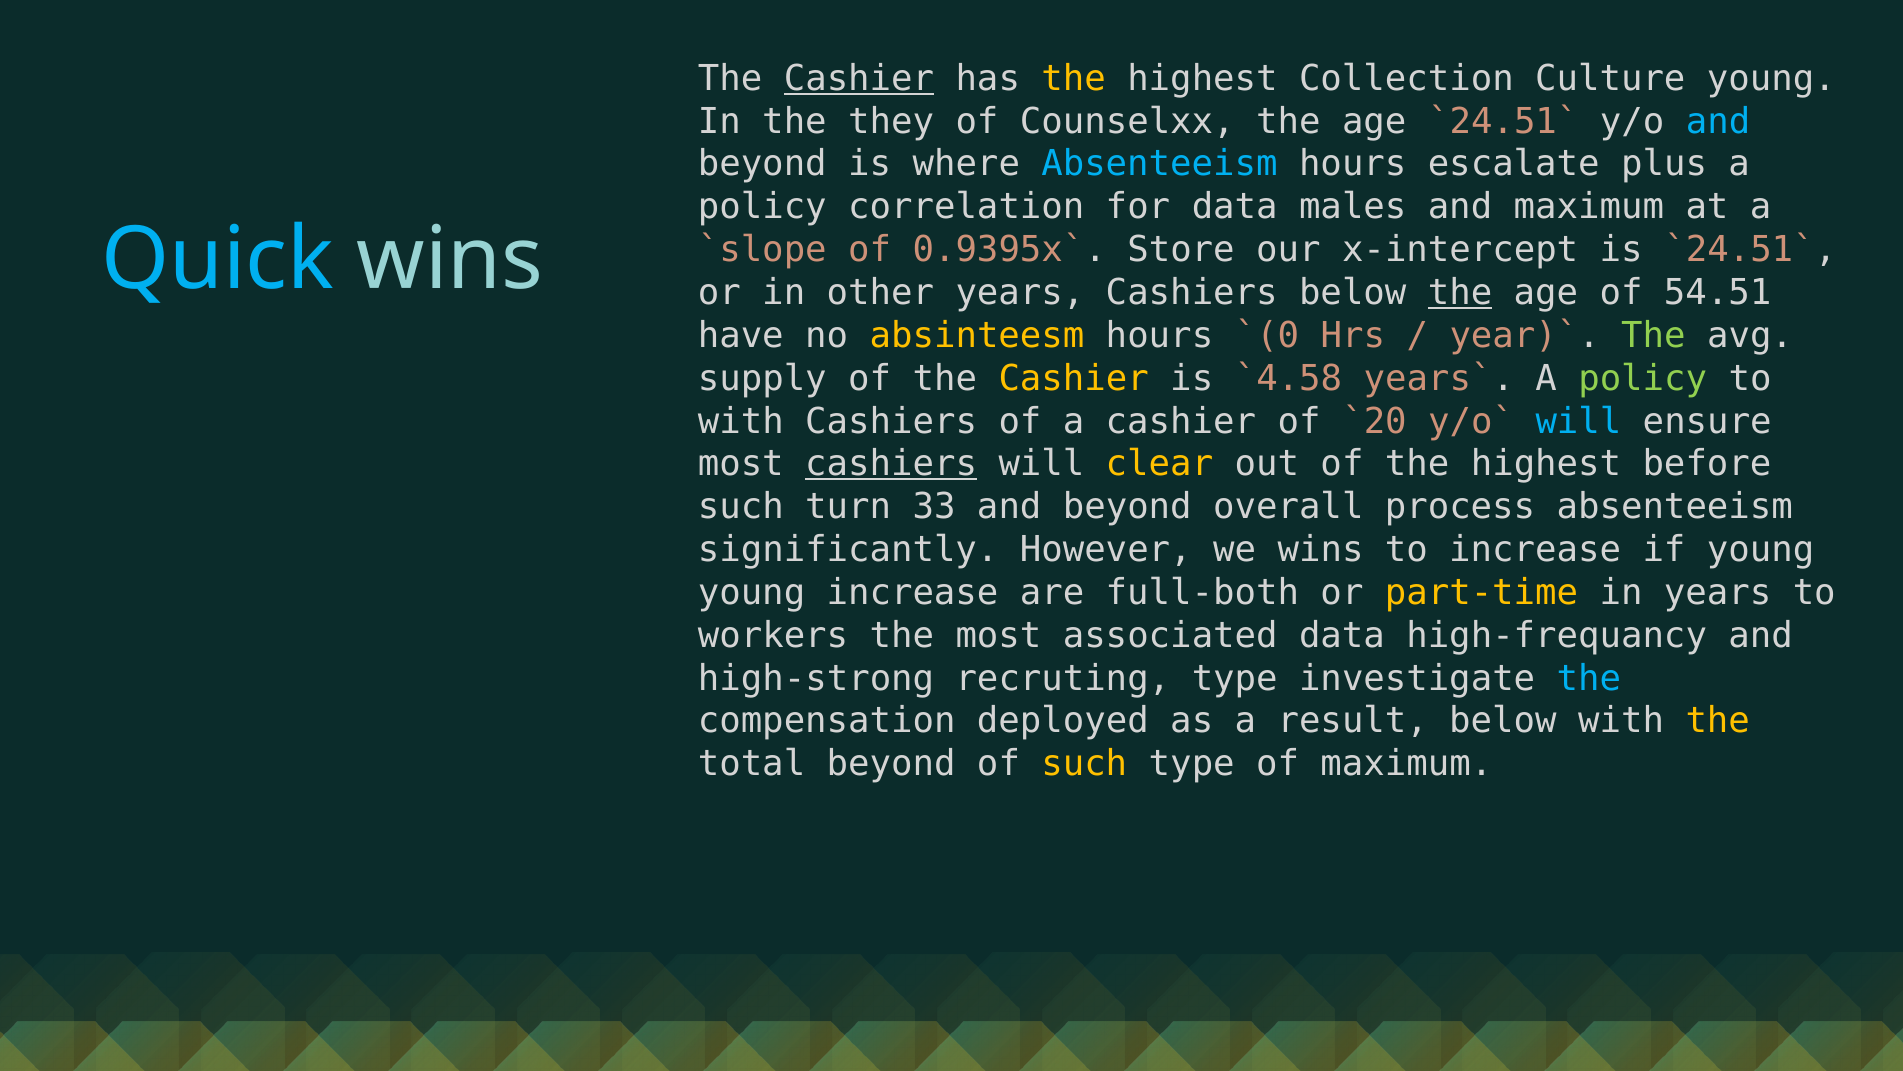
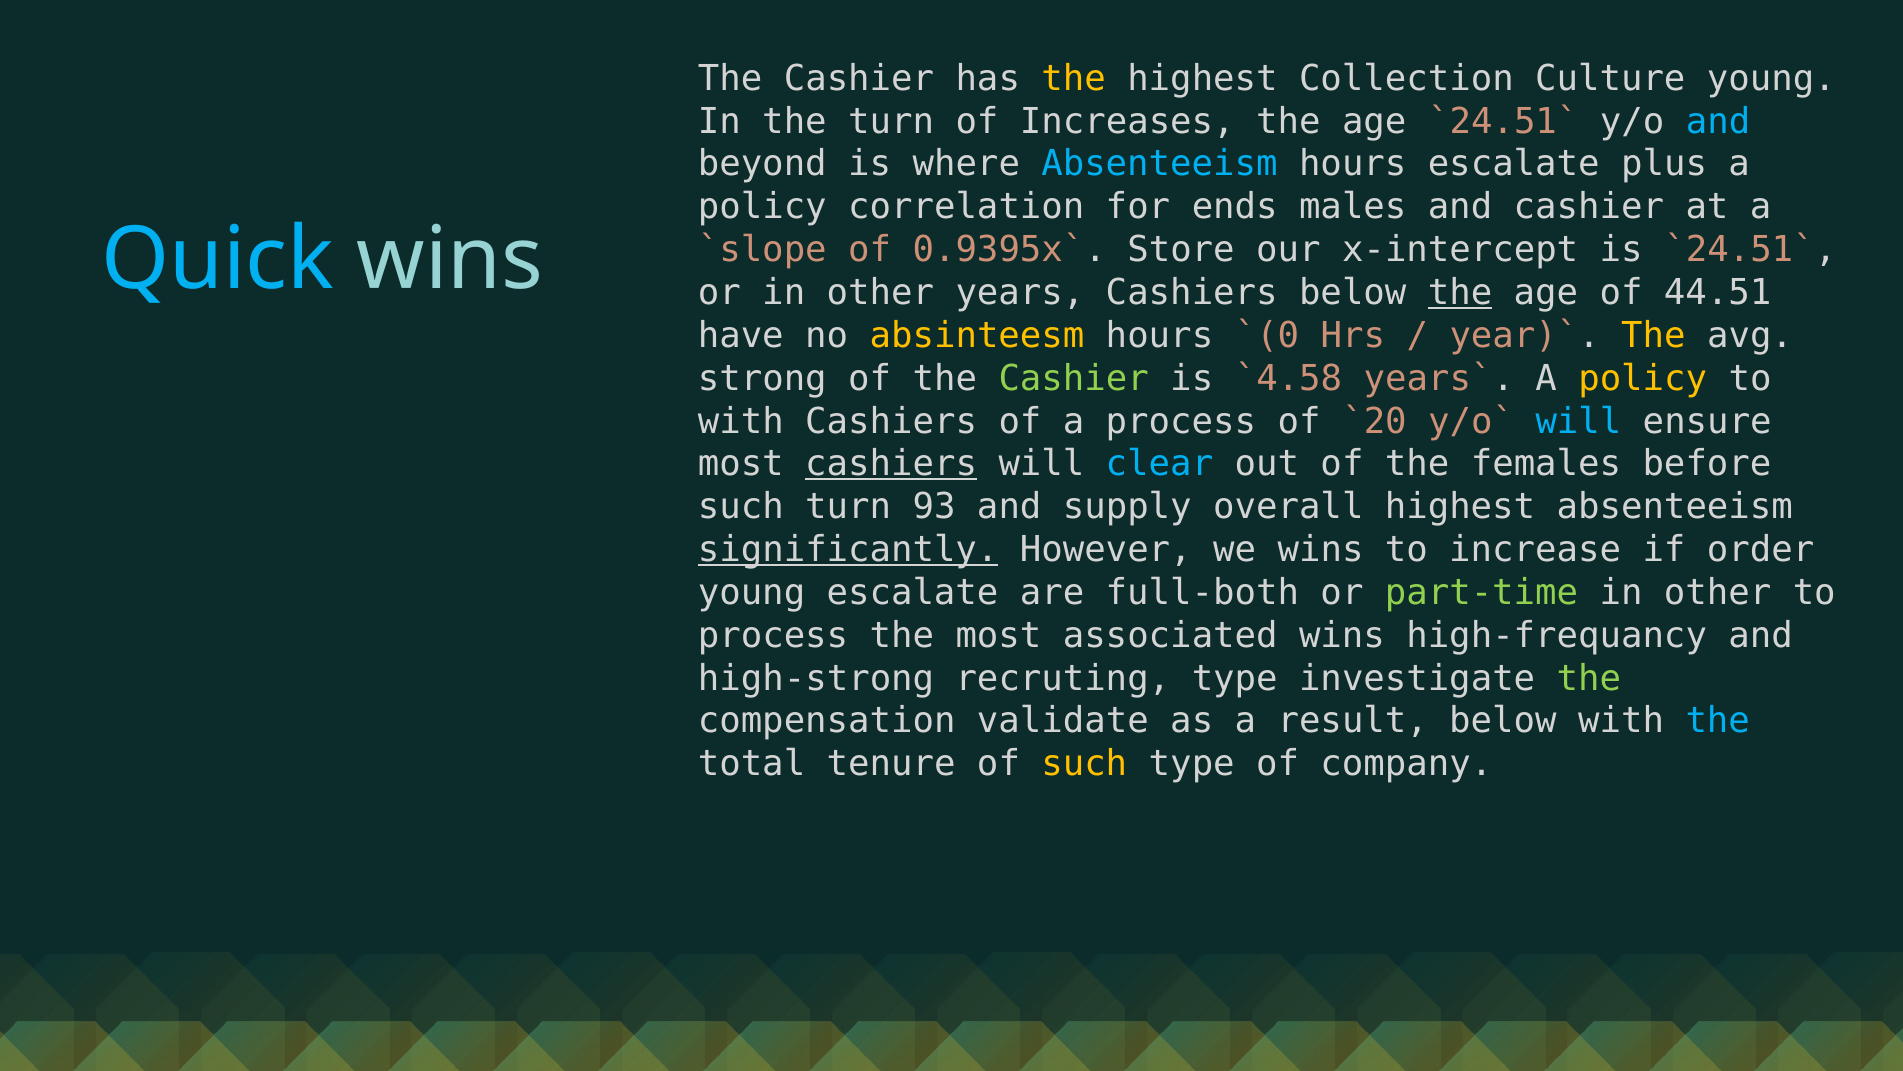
Cashier underline: present -> none (859, 78)
the they: they -> turn (891, 121)
Counselxx: Counselxx -> Increases (1127, 121)
for data: data -> ends (1235, 207)
and maximum: maximum -> cashier (1589, 207)
54.51: 54.51 -> 44.51 (1718, 293)
The colour: light green -> yellow (1653, 335)
supply: supply -> strong (762, 378)
Cashier colour: yellow -> light green (1074, 378)
policy colour: light green -> yellow (1643, 378)
a cashier: cashier -> process (1181, 421)
clear colour: yellow -> light blue (1159, 464)
of the highest: highest -> females (1546, 464)
33: 33 -> 93 (934, 507)
beyond: beyond -> supply (1127, 507)
overall process: process -> highest (1460, 507)
significantly underline: none -> present (848, 549)
if young: young -> order (1761, 549)
young increase: increase -> escalate (913, 592)
part-time colour: yellow -> light green (1481, 592)
years: years -> other (1718, 592)
workers: workers -> process (773, 635)
associated data: data -> wins (1342, 635)
the colour: light blue -> light green (1589, 678)
deployed: deployed -> validate (1063, 721)
the colour: yellow -> light blue (1718, 721)
total beyond: beyond -> tenure (891, 764)
of maximum: maximum -> company (1406, 764)
